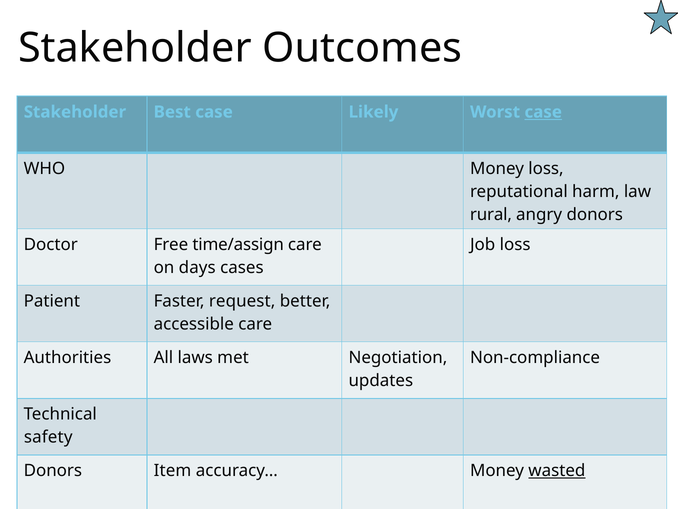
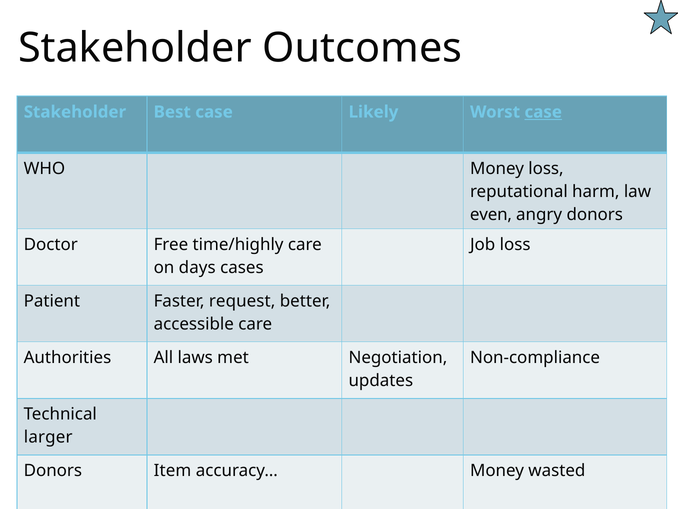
rural: rural -> even (491, 215)
time/assign: time/assign -> time/highly (238, 244)
safety: safety -> larger (48, 437)
wasted underline: present -> none (557, 470)
